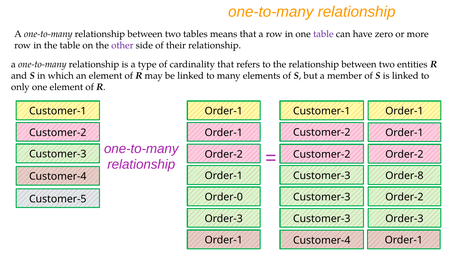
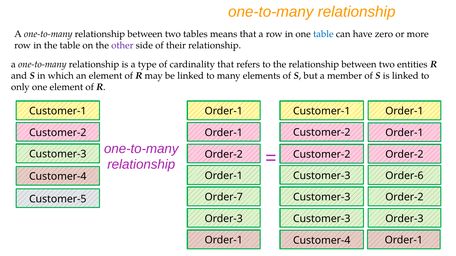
table colour: purple -> blue (323, 34)
Order-8: Order-8 -> Order-6 (404, 176)
Order-0: Order-0 -> Order-7 (224, 198)
